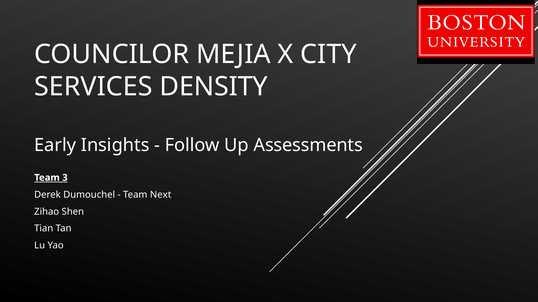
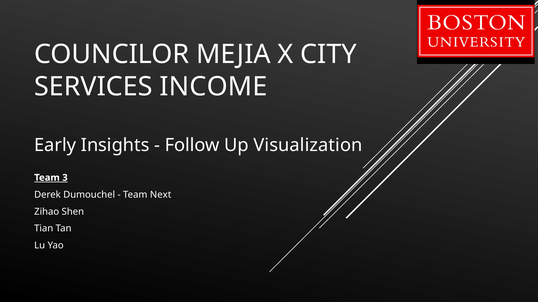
DENSITY: DENSITY -> INCOME (213, 87)
Assessments: Assessments -> Visualization (308, 146)
